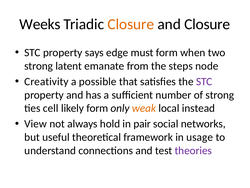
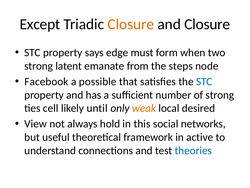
Weeks: Weeks -> Except (40, 24)
Creativity: Creativity -> Facebook (46, 81)
STC colour: purple -> blue (204, 81)
likely form: form -> until (97, 108)
instead: instead -> desired (198, 108)
pair: pair -> this (142, 124)
usage: usage -> active (200, 137)
theories colour: purple -> blue (193, 150)
